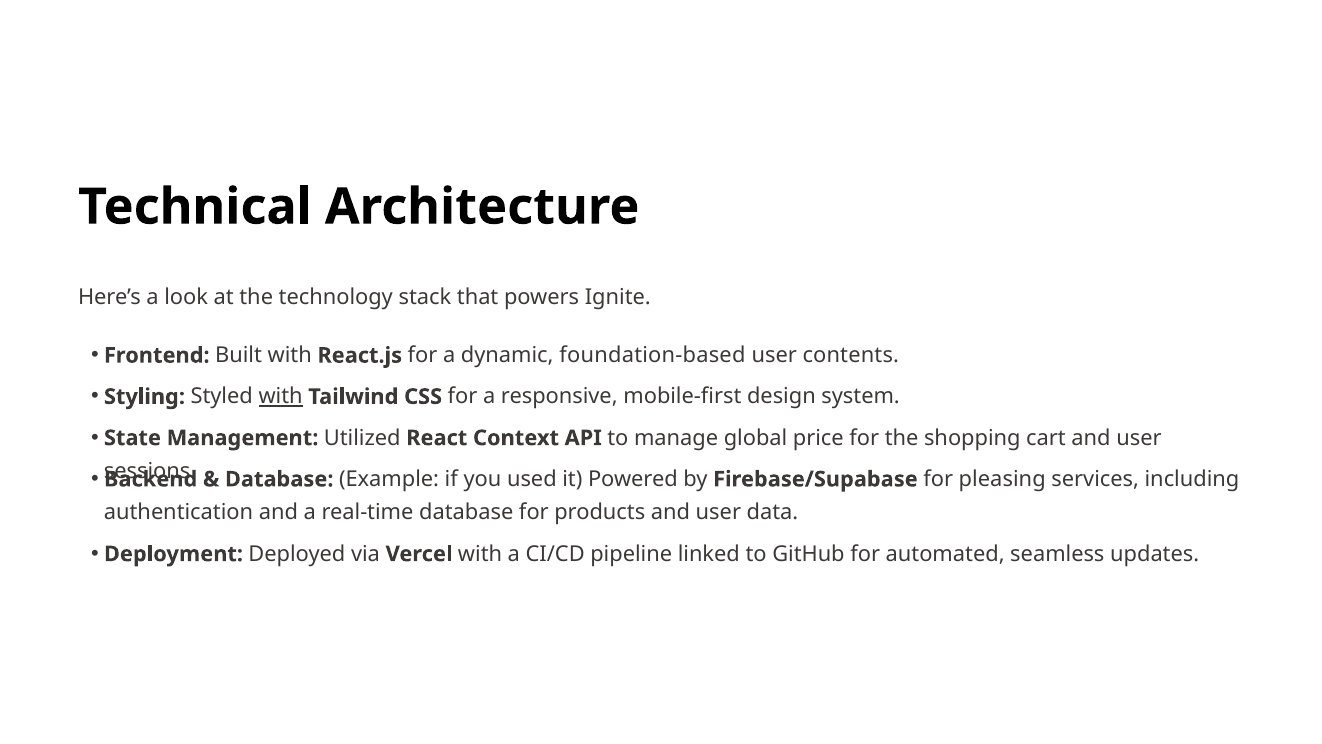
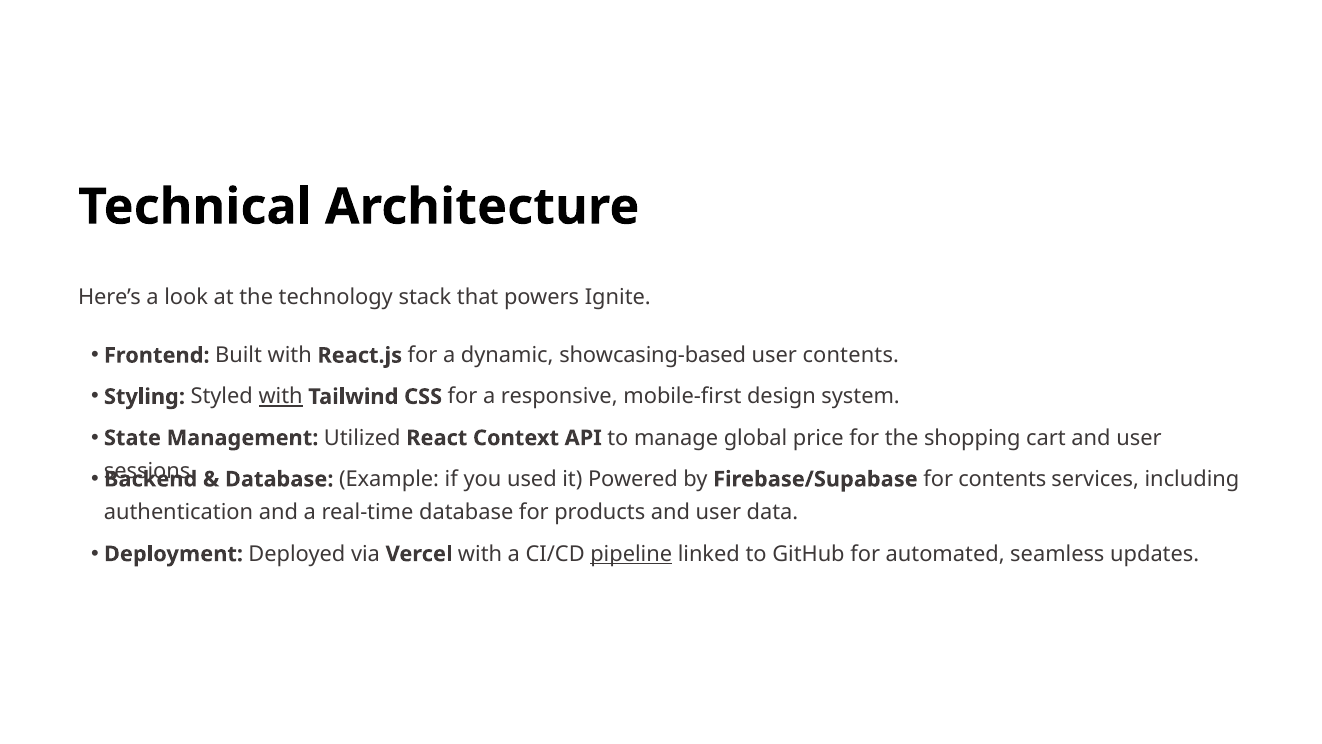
foundation-based: foundation-based -> showcasing-based (653, 355)
for pleasing: pleasing -> contents (1002, 479)
pipeline underline: none -> present (631, 554)
